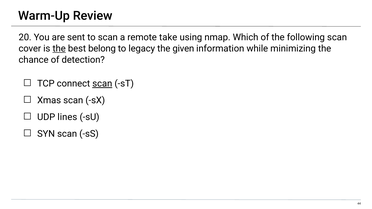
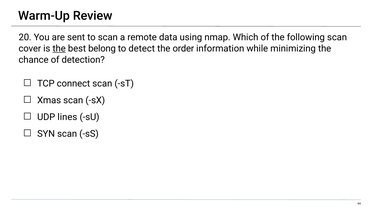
take: take -> data (168, 37)
legacy: legacy -> detect (142, 49)
given: given -> order (183, 49)
scan underline: present -> none (102, 84)
